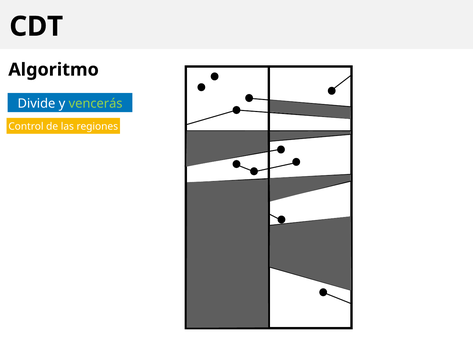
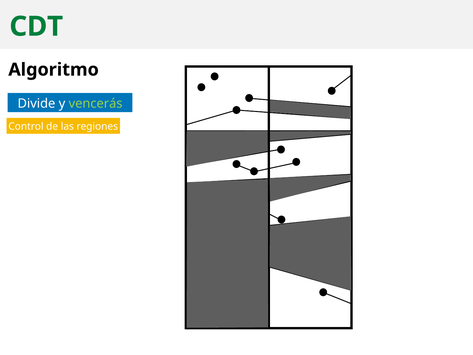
CDT colour: black -> green (36, 26)
